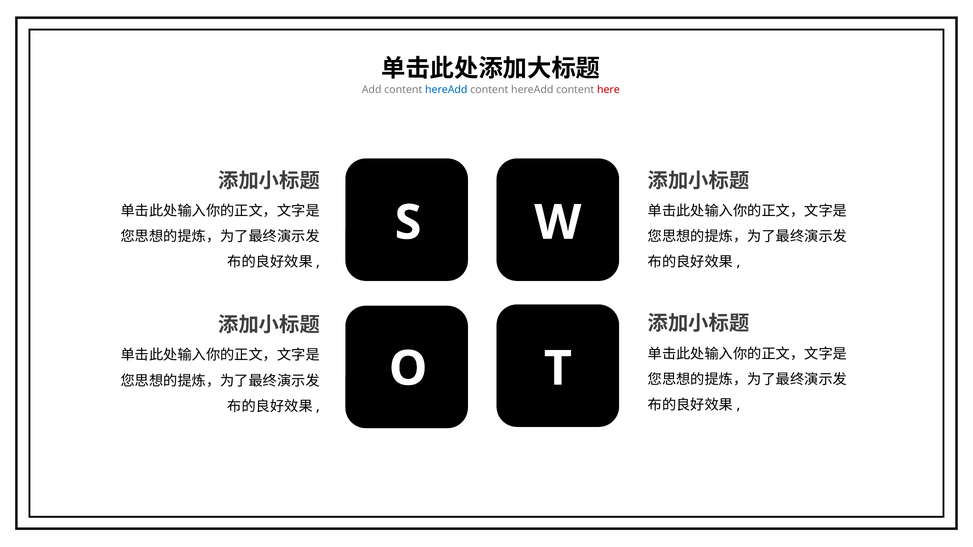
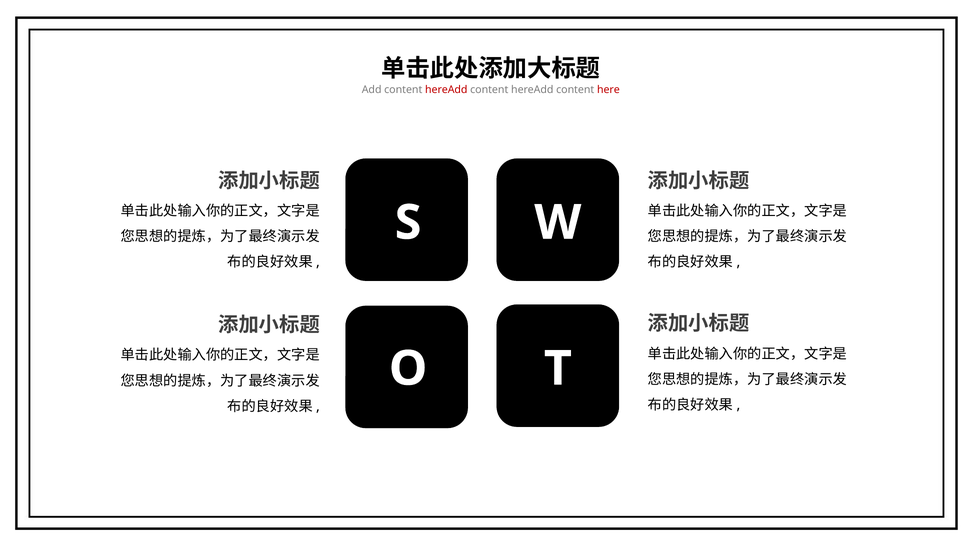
hereAdd colour: blue -> red (446, 90)
